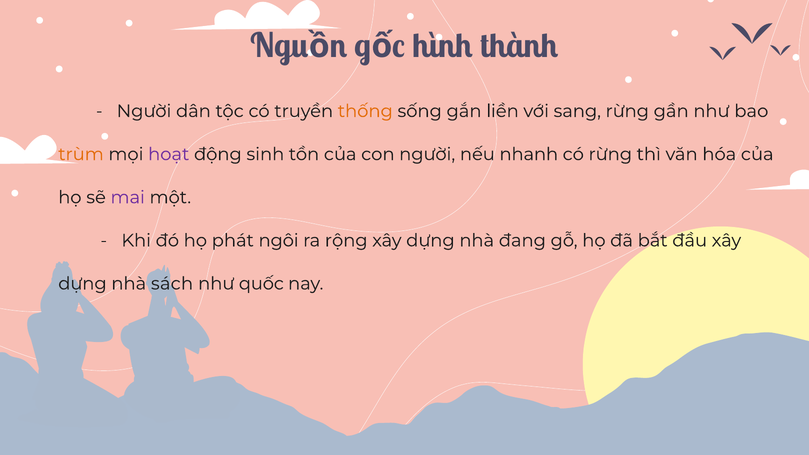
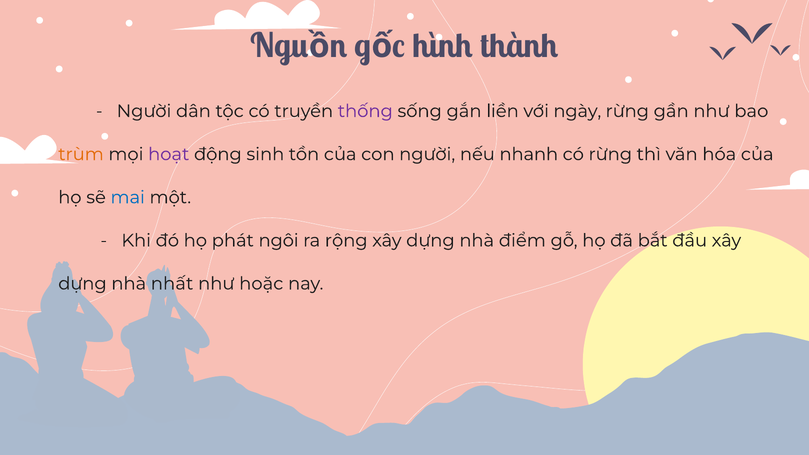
thống colour: orange -> purple (365, 111)
sang: sang -> ngày (577, 111)
mai colour: purple -> blue (128, 197)
đang: đang -> điểm (522, 240)
sách: sách -> nhất (172, 284)
quốc: quốc -> hoặc (261, 284)
